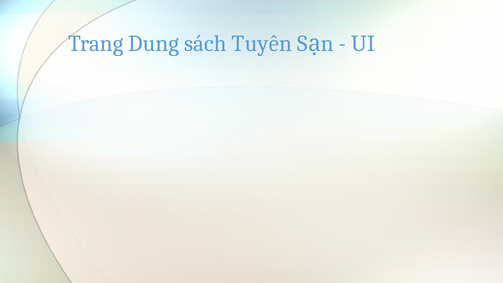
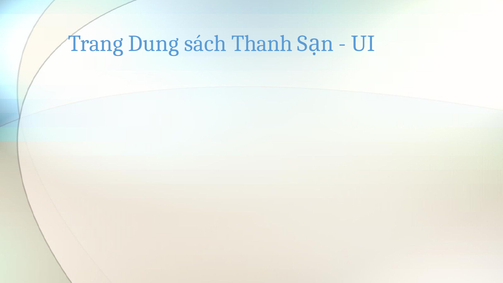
Tuyến: Tuyến -> Thanh (262, 43)
